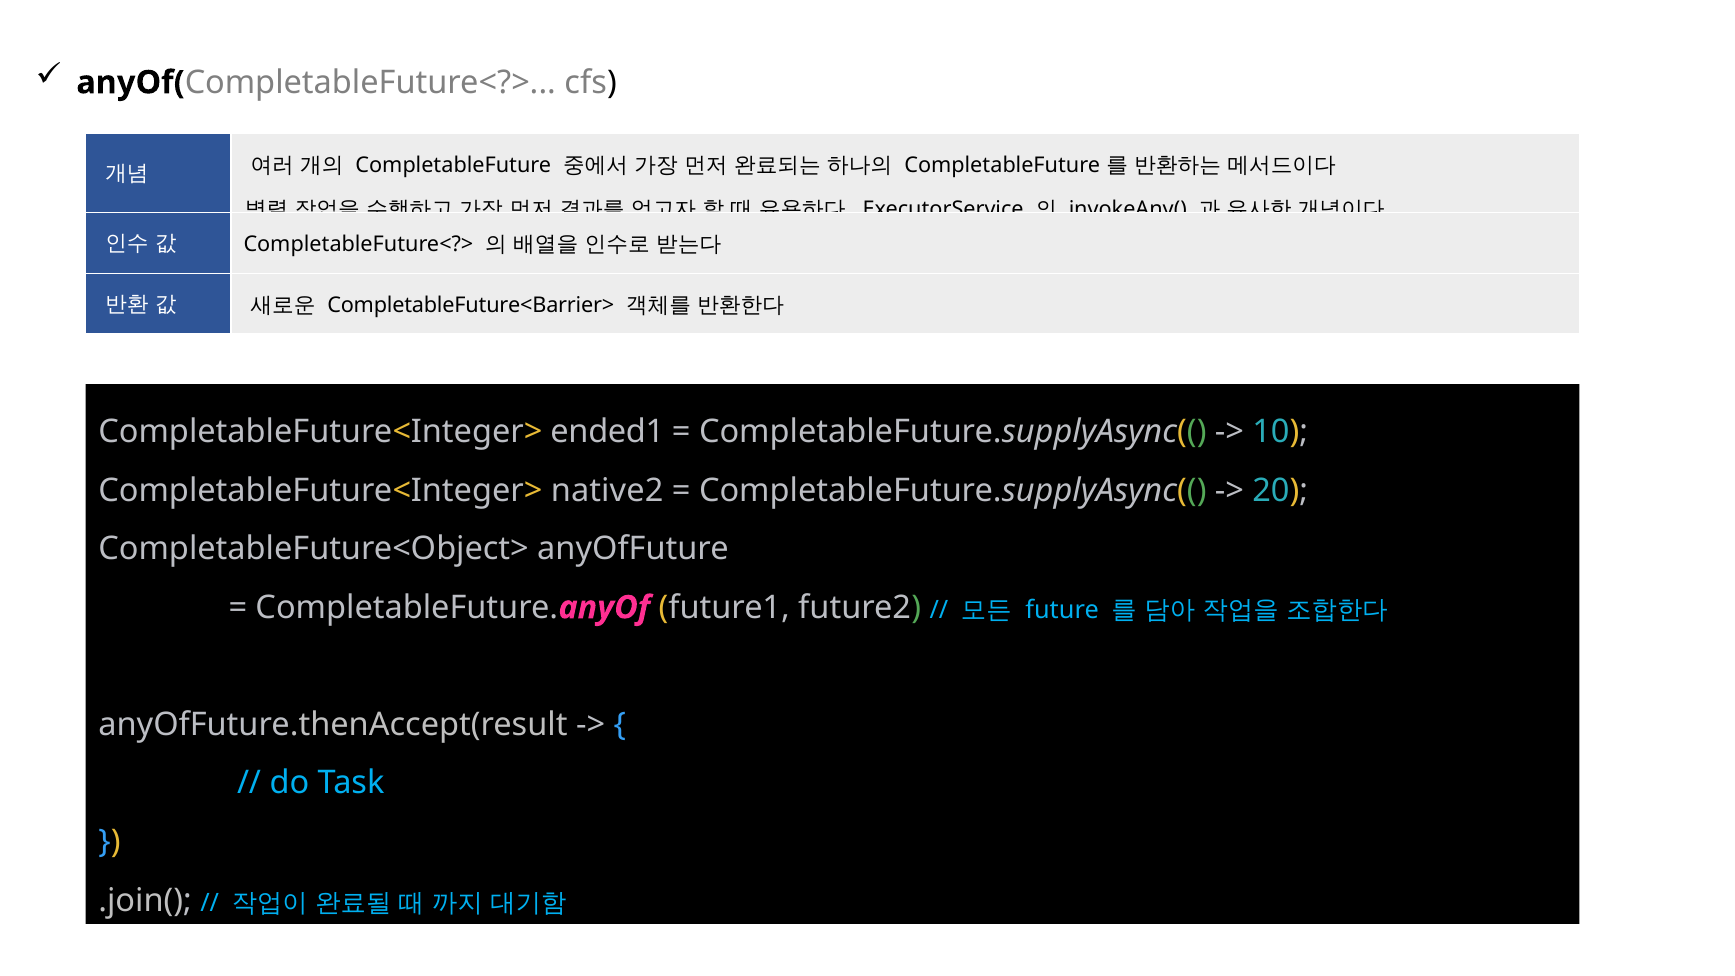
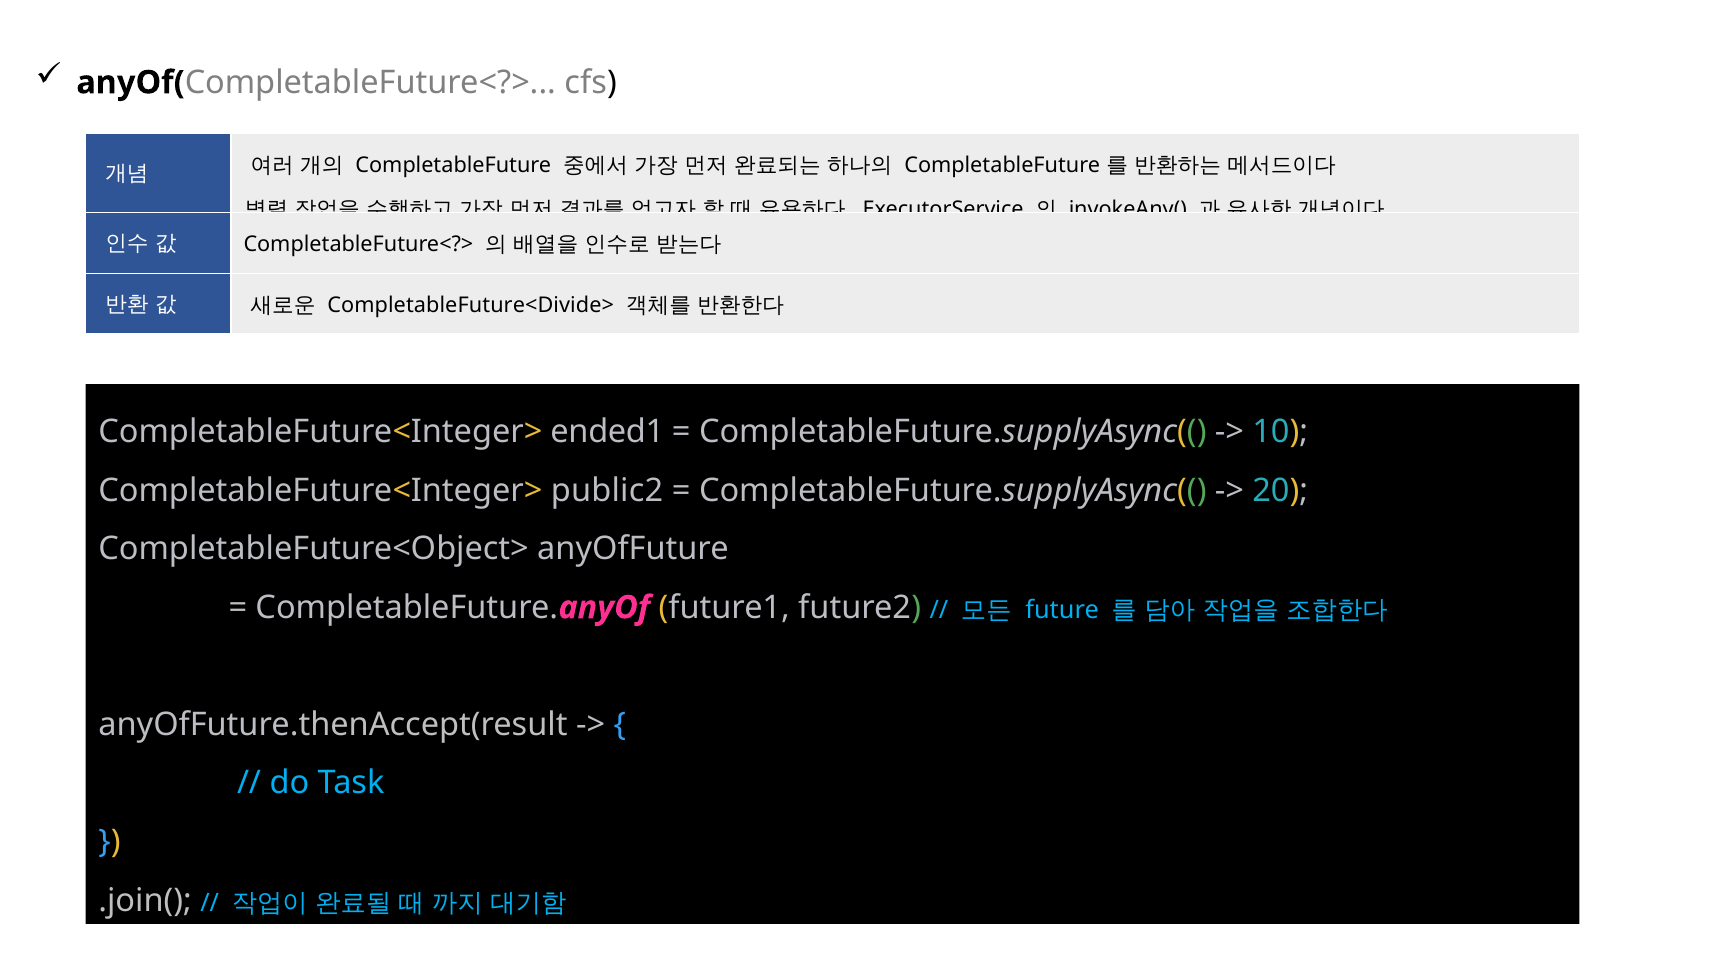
CompletableFuture<Barrier>: CompletableFuture<Barrier> -> CompletableFuture<Divide> (471, 306)
native2: native2 -> public2 (607, 490)
